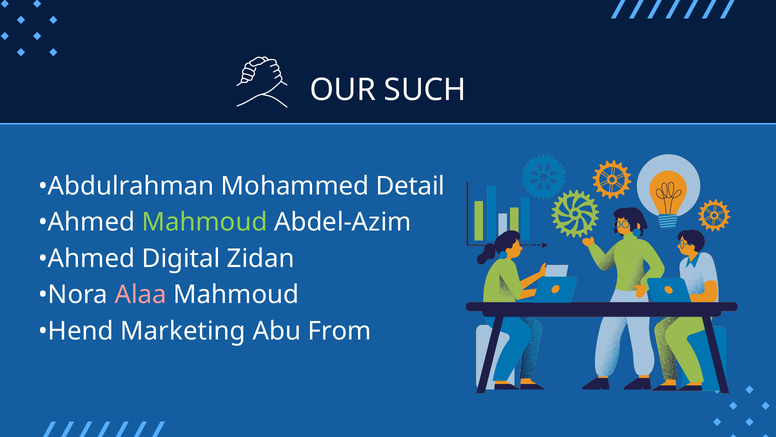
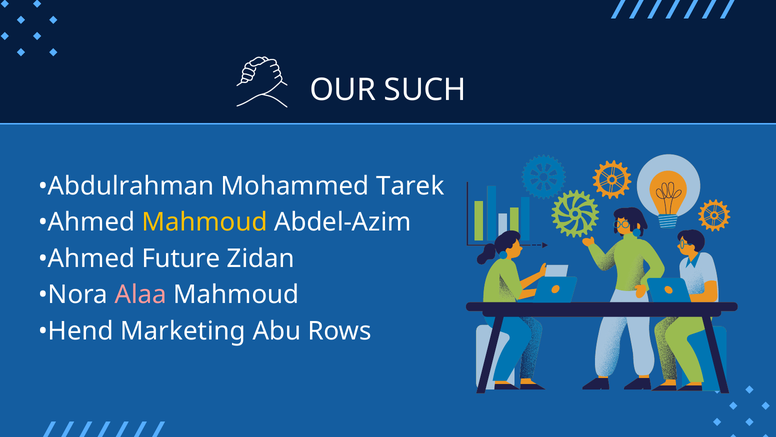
Detail: Detail -> Tarek (410, 186)
Mahmoud colour: light green -> yellow (205, 222)
Digital: Digital -> Future (181, 258)
From: From -> Rows (340, 331)
